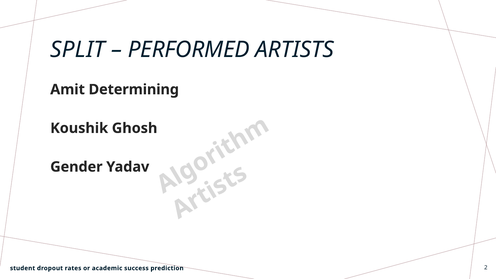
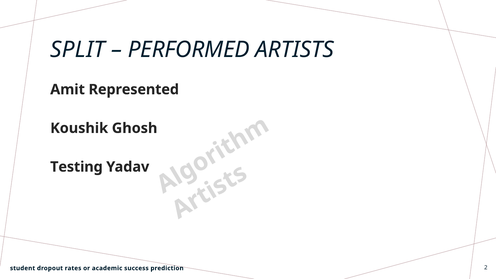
Determining: Determining -> Represented (134, 89)
Gender: Gender -> Testing (76, 167)
